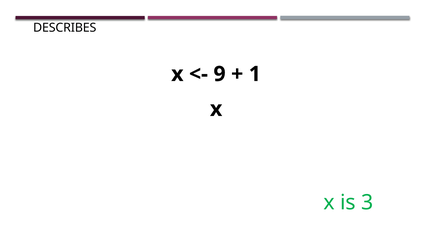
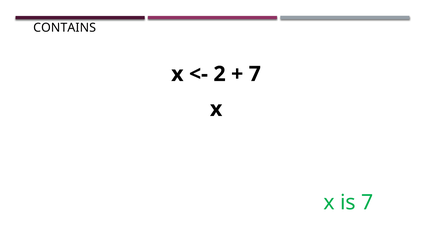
DESCRIBES: DESCRIBES -> CONTAINS (65, 28)
9: 9 -> 2 (220, 74)
1: 1 -> 7 (255, 74)
is 3: 3 -> 7 (367, 202)
